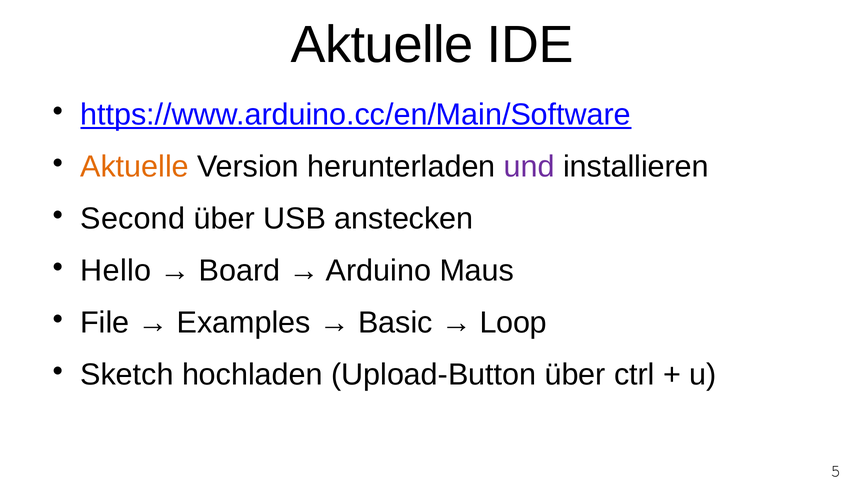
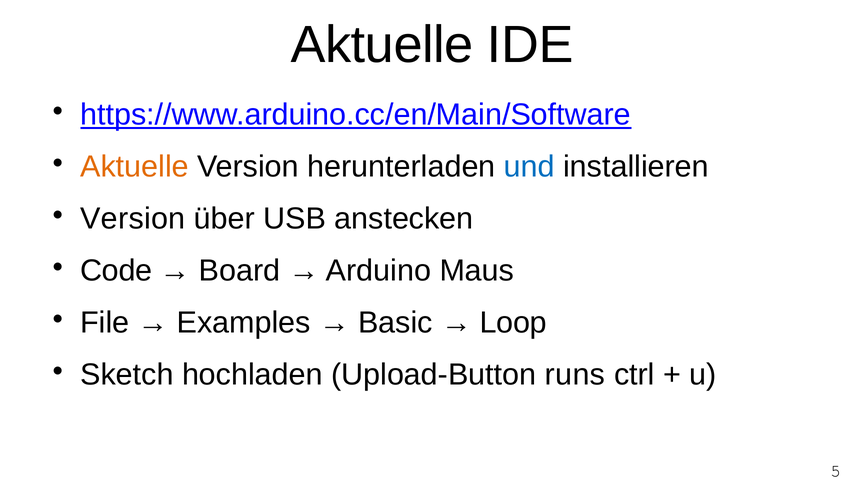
und colour: purple -> blue (529, 167)
Second: Second -> Version (133, 219)
Hello: Hello -> Code (116, 271)
Upload-Button über: über -> runs (575, 375)
